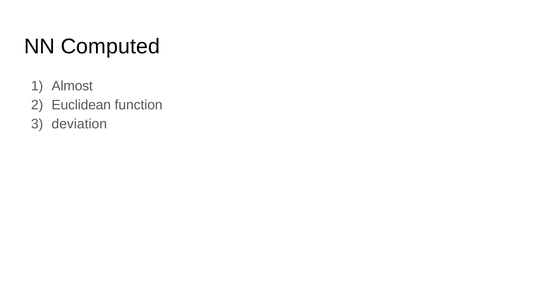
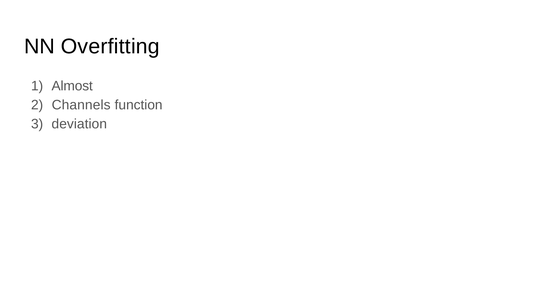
Computed: Computed -> Overfitting (110, 46)
Euclidean: Euclidean -> Channels (81, 105)
